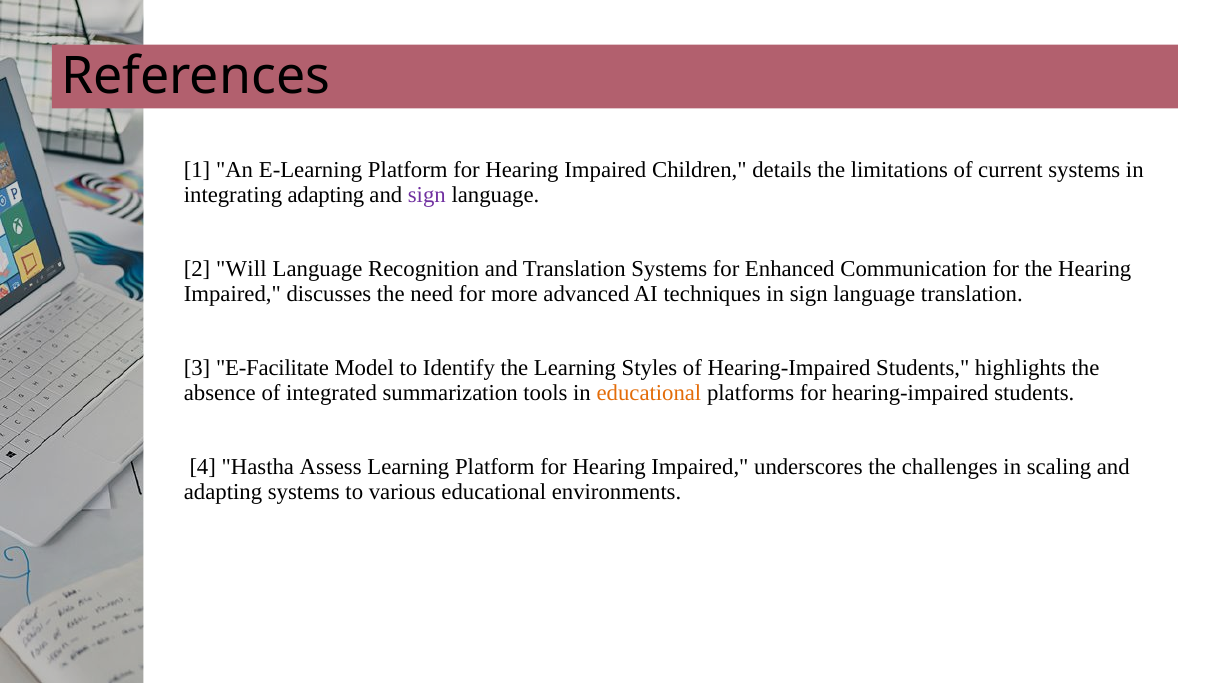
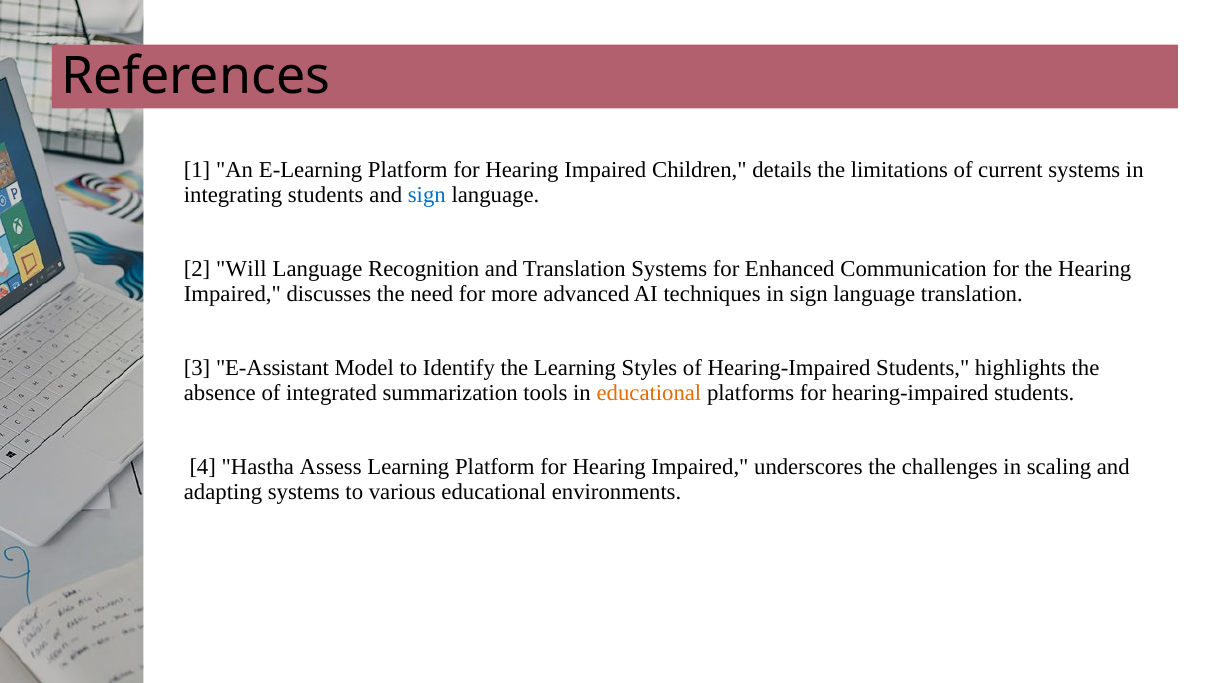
integrating adapting: adapting -> students (326, 195)
sign colour: purple -> blue (427, 195)
E-Facilitate: E-Facilitate -> E-Assistant (272, 368)
